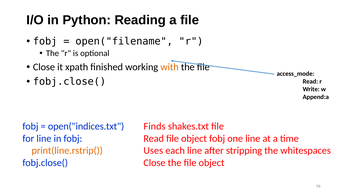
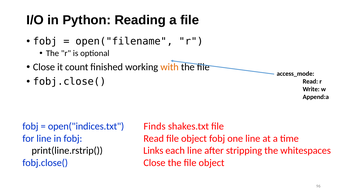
xpath: xpath -> count (77, 67)
print(line.rstrip( colour: orange -> black (67, 151)
Uses: Uses -> Links (153, 151)
